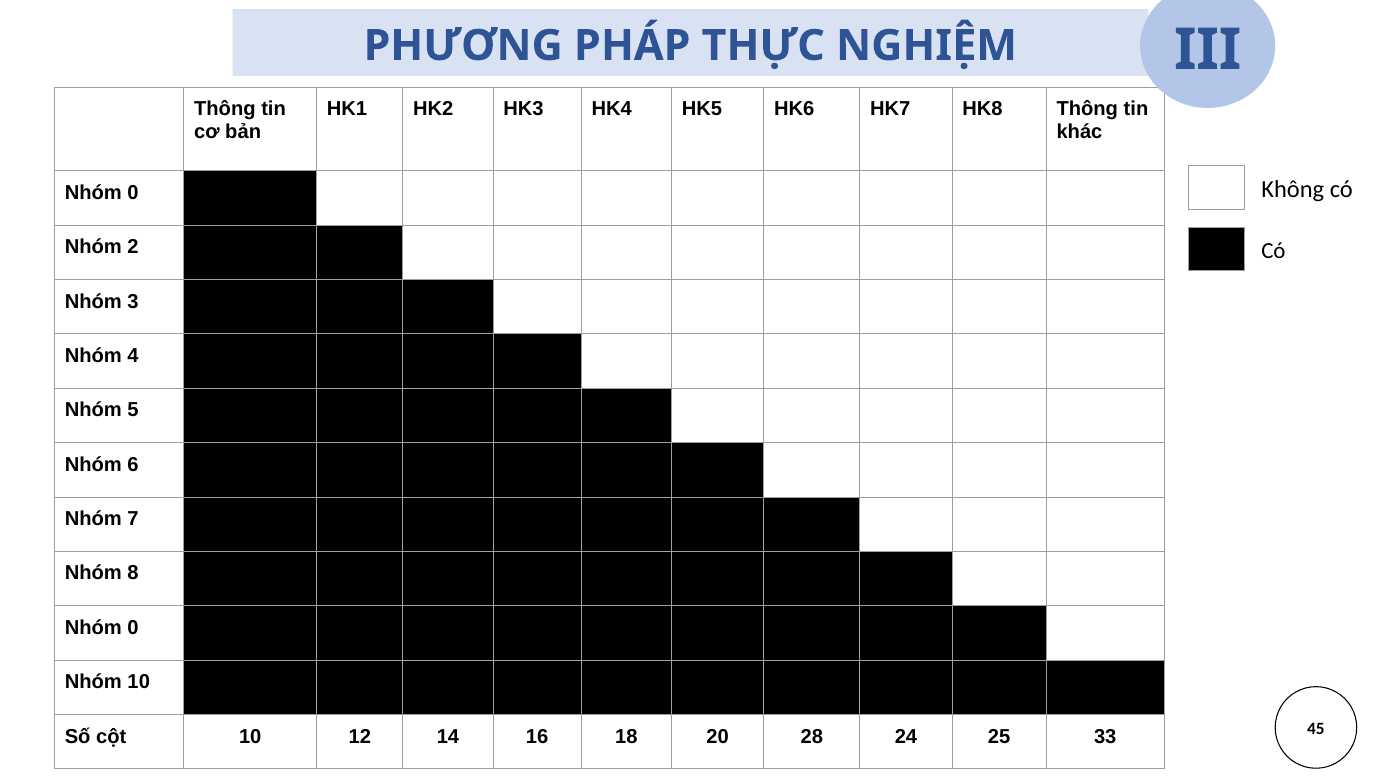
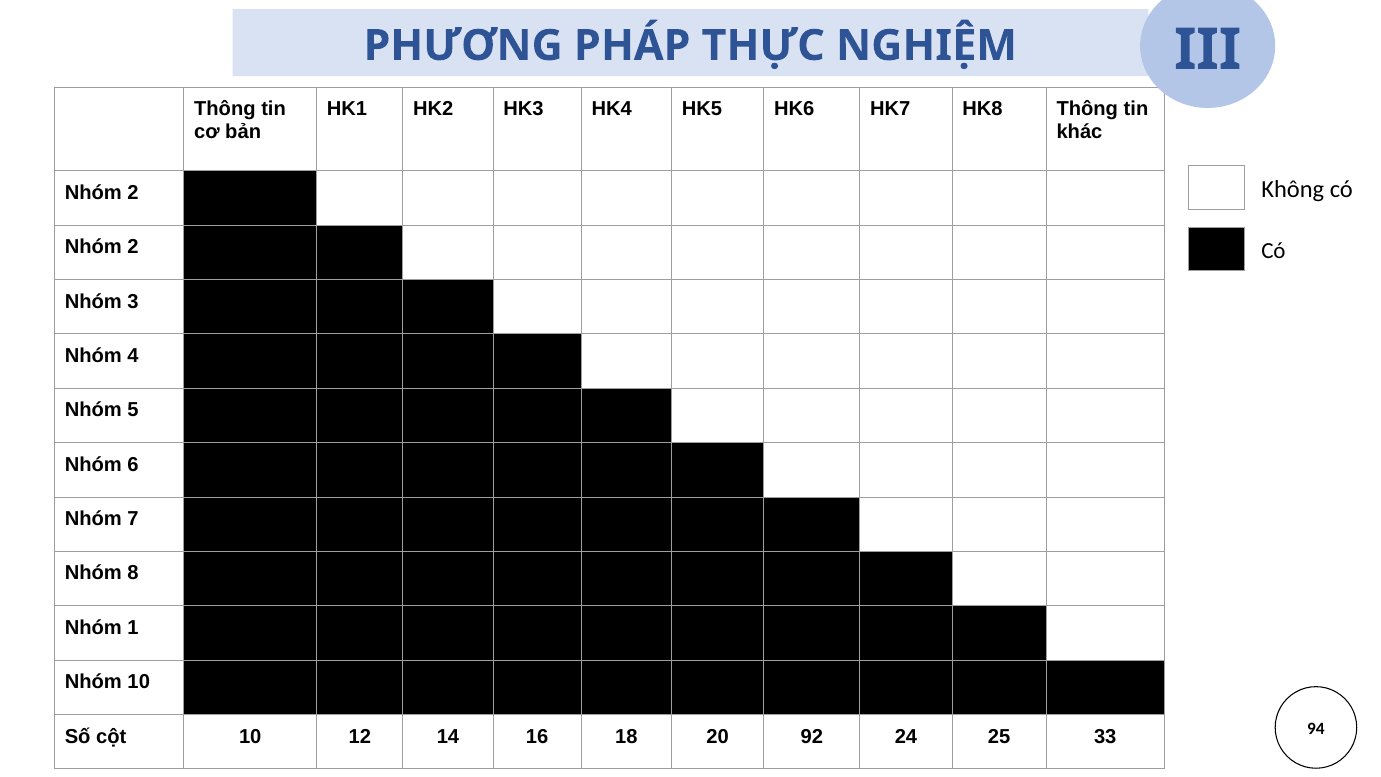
0: 0 -> 2 (133, 193)
0: 0 -> 1 (133, 628)
28: 28 -> 92 (812, 736)
45: 45 -> 94 (1316, 728)
